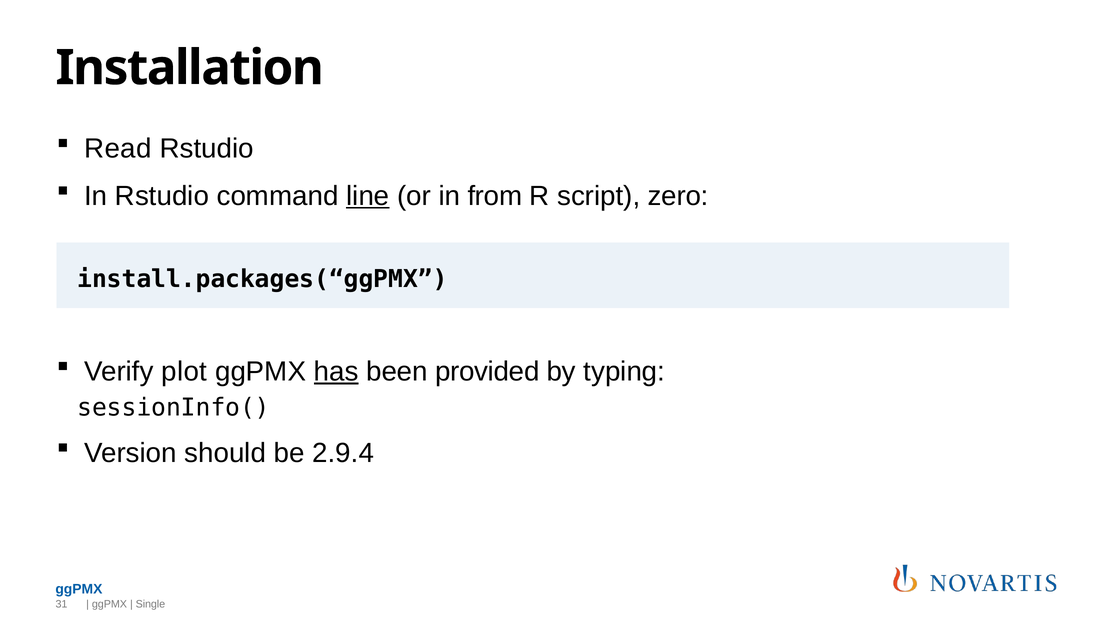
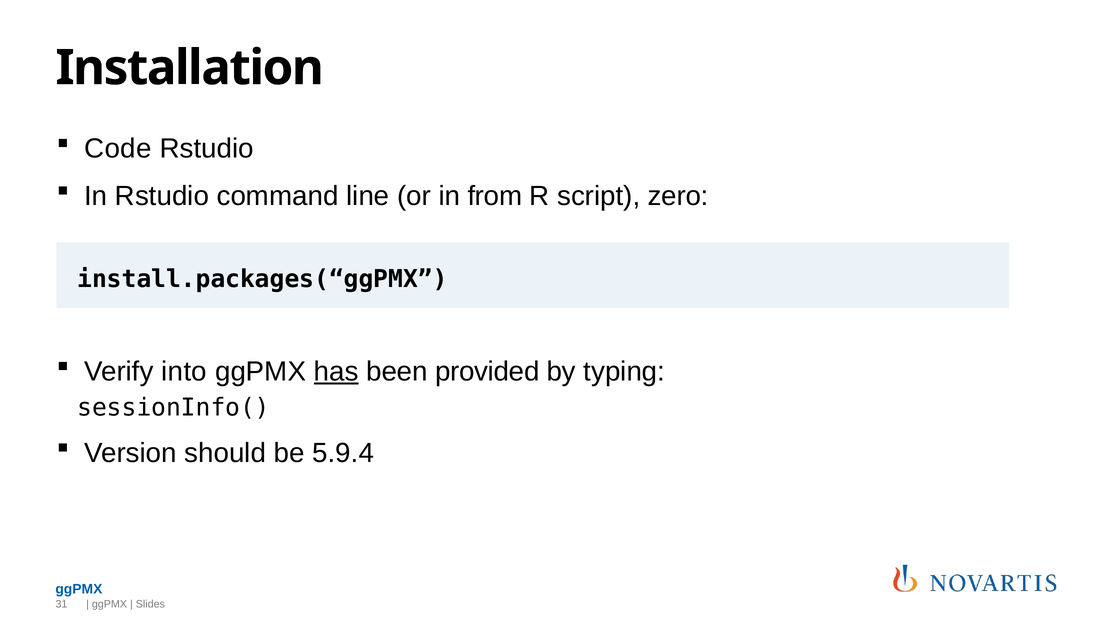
Read: Read -> Code (118, 149)
line underline: present -> none (368, 196)
plot: plot -> into (184, 372)
2.9.4: 2.9.4 -> 5.9.4 (343, 453)
Single: Single -> Slides (150, 604)
